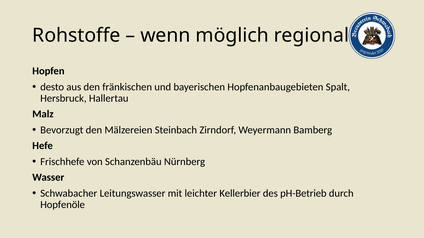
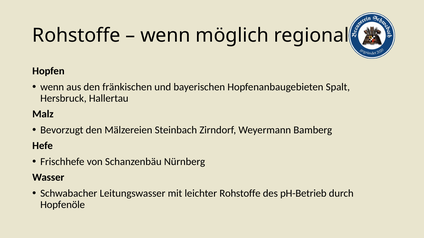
desto: desto -> wenn (52, 87)
leichter Kellerbier: Kellerbier -> Rohstoffe (240, 194)
